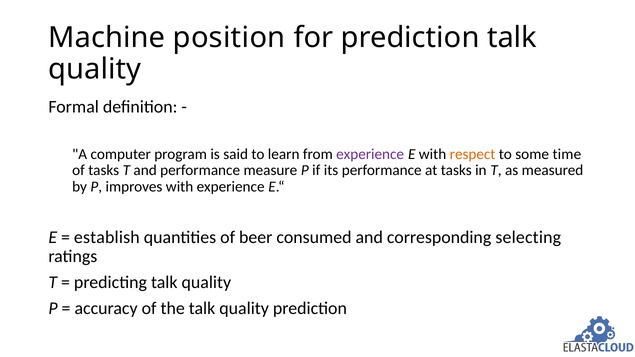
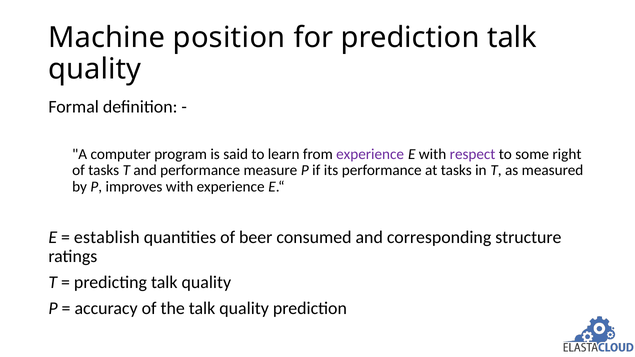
respect colour: orange -> purple (473, 154)
time: time -> right (567, 154)
selecting: selecting -> structure (528, 237)
